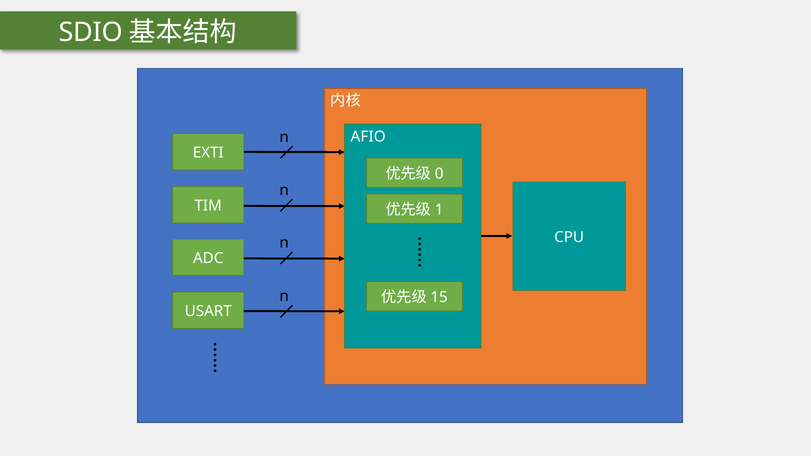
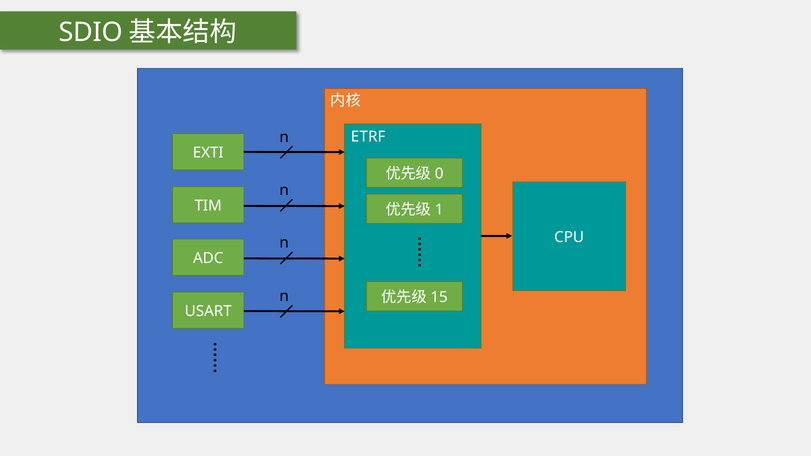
AFIO: AFIO -> ETRF (368, 137)
